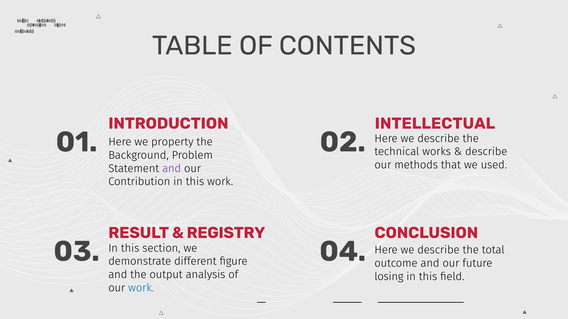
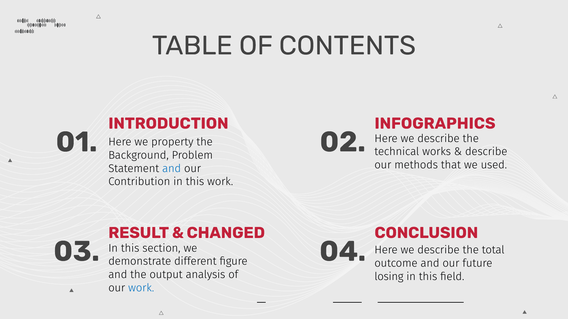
INTELLECTUAL: INTELLECTUAL -> INFOGRAPHICS (435, 124)
and colour: purple -> blue (172, 169)
REGISTRY: REGISTRY -> CHANGED (226, 233)
